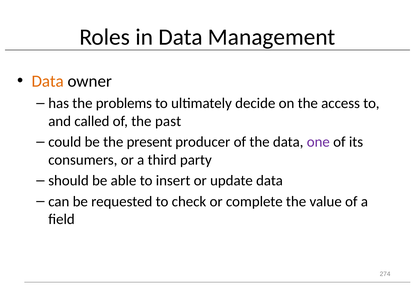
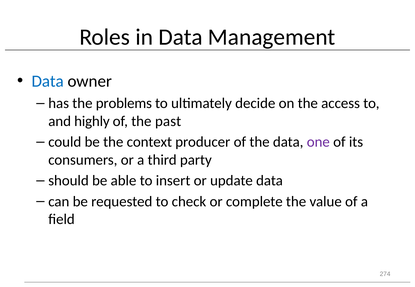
Data colour: orange -> blue (48, 81)
called: called -> highly (92, 121)
present: present -> context (149, 142)
